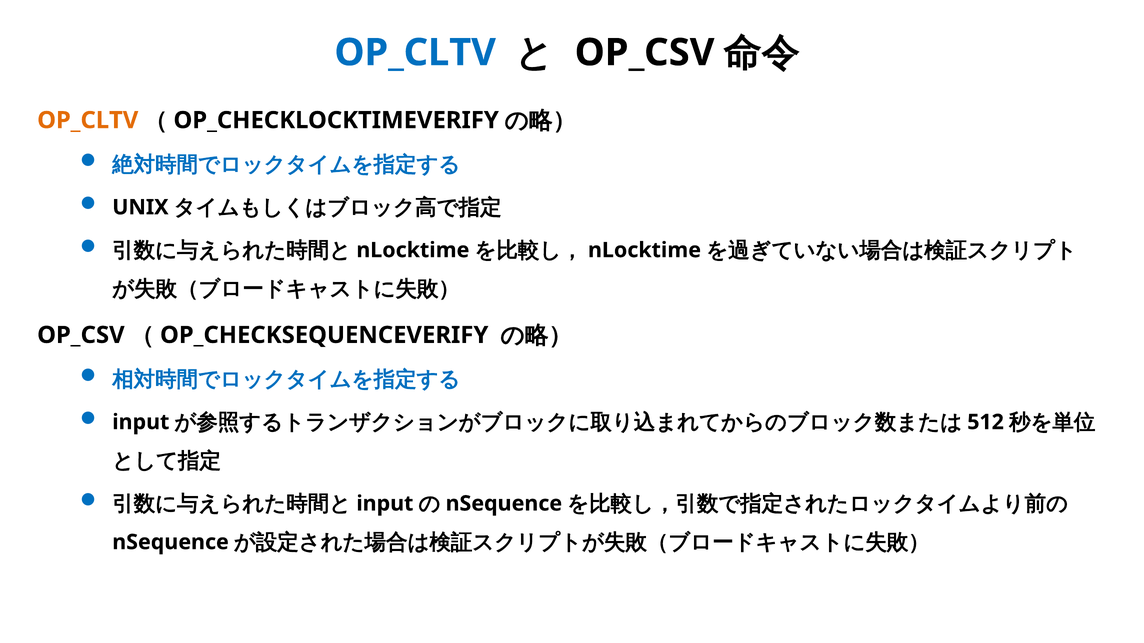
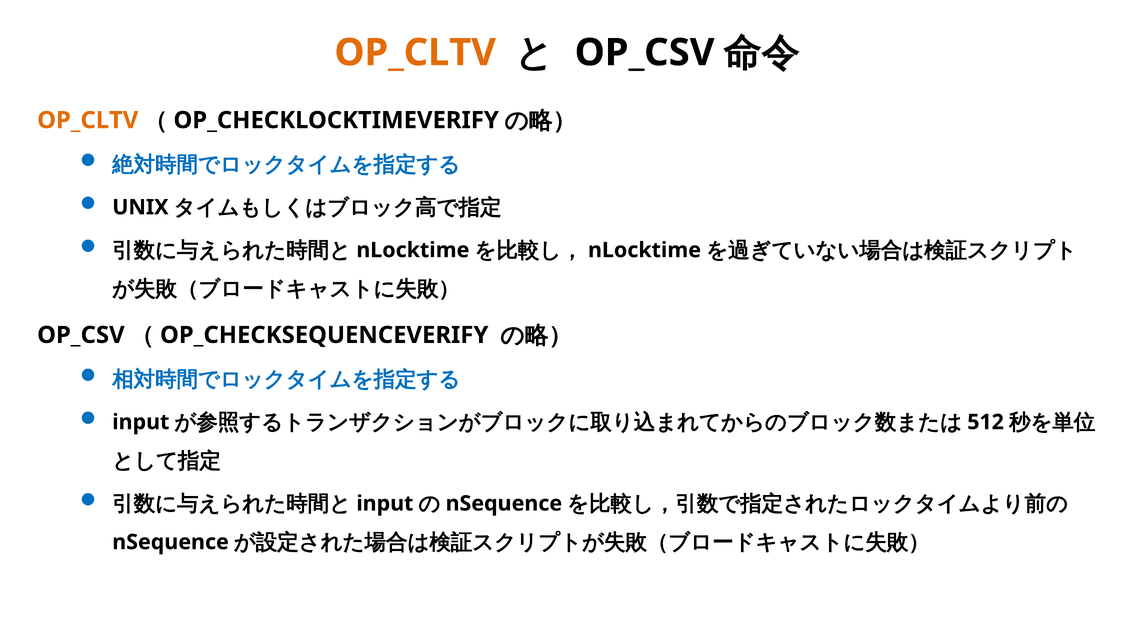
OP_CLTV colour: blue -> orange (415, 53)
